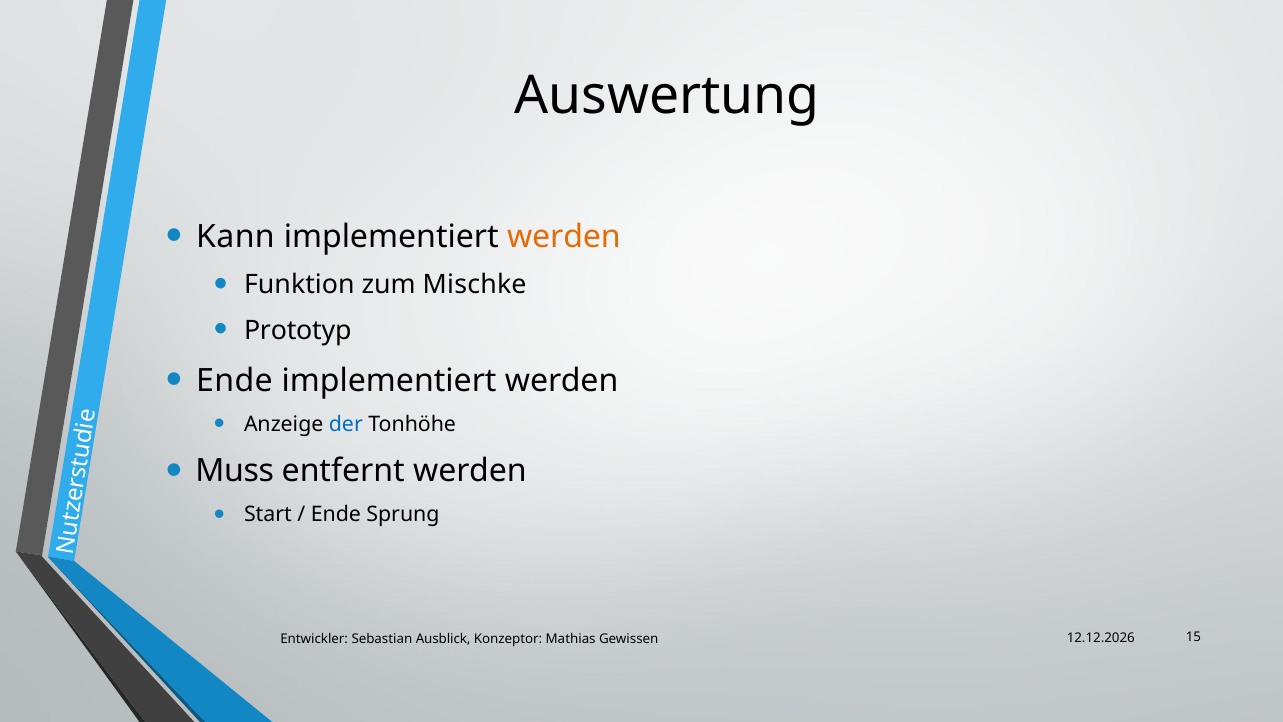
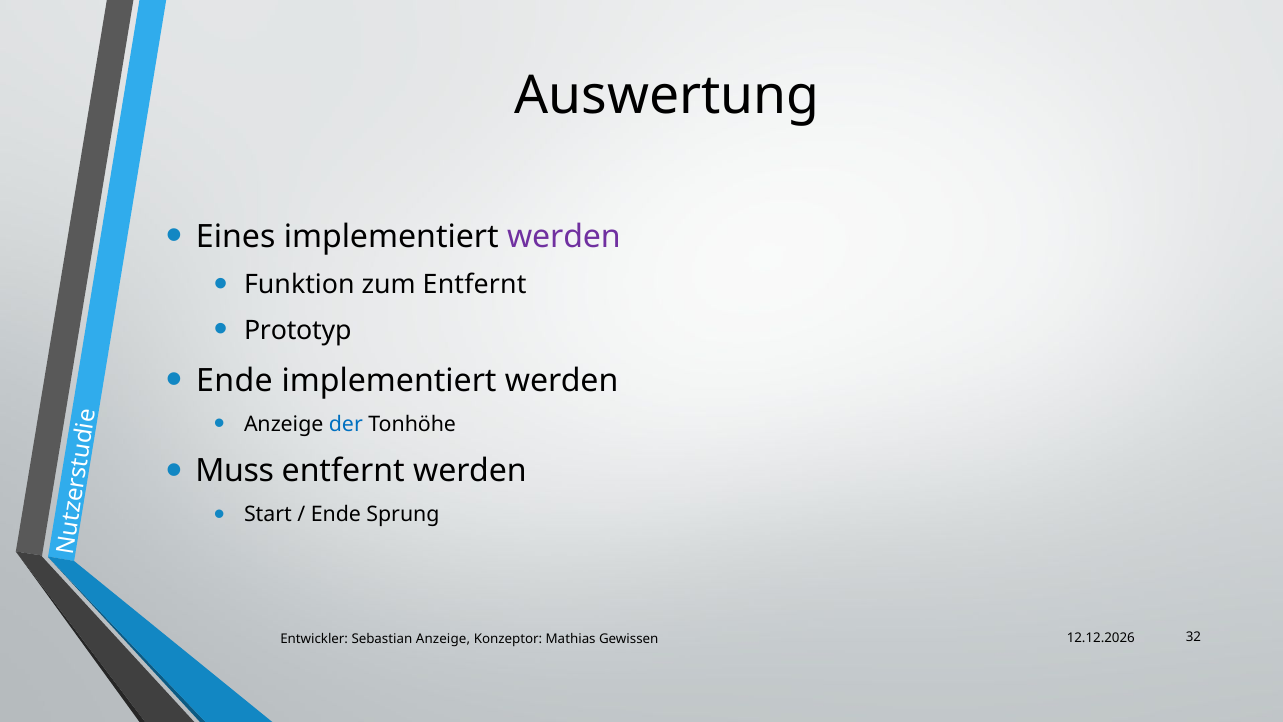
Kann: Kann -> Eines (236, 236)
werden colour: orange -> purple (564, 236)
zum Mischke: Mischke -> Entfernt (475, 285)
15: 15 -> 32 (1193, 636)
Sebastian Ausblick: Ausblick -> Anzeige (443, 639)
